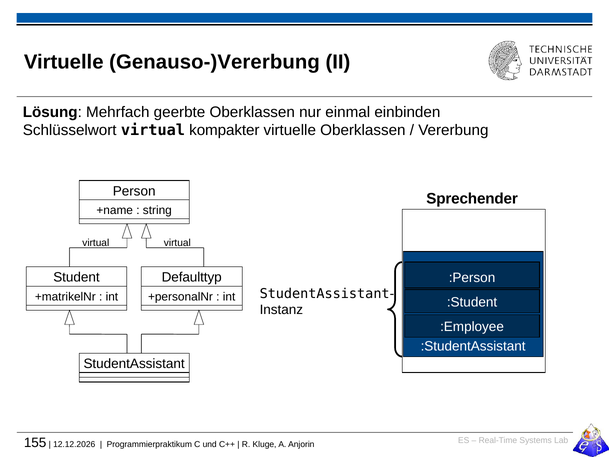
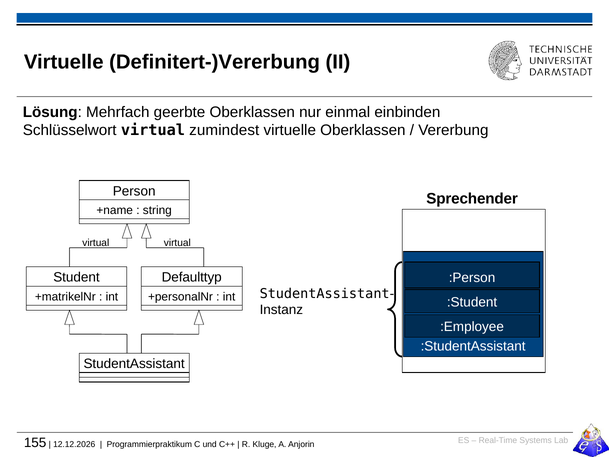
Genauso-)Vererbung: Genauso-)Vererbung -> Definitert-)Vererbung (215, 62)
kompakter: kompakter -> zumindest (224, 130)
